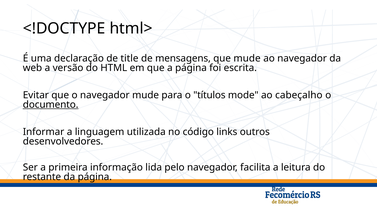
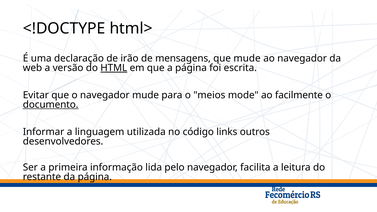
title: title -> irão (130, 58)
HTML underline: none -> present (114, 68)
títulos: títulos -> meios (209, 95)
cabeçalho: cabeçalho -> facilmente (299, 95)
